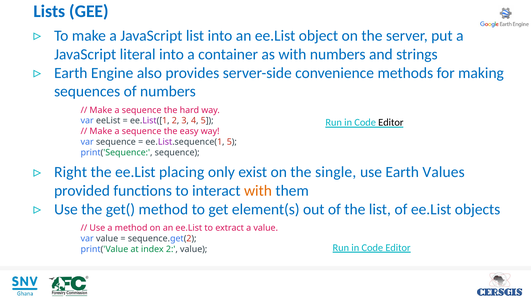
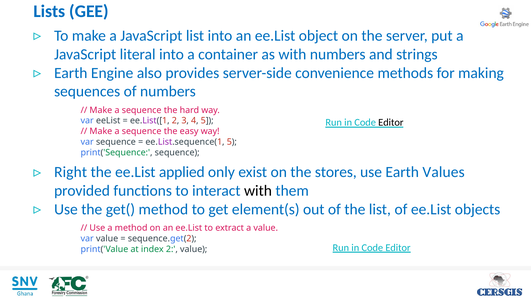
placing: placing -> applied (182, 172)
single: single -> stores (336, 172)
with colour: orange -> black (258, 191)
